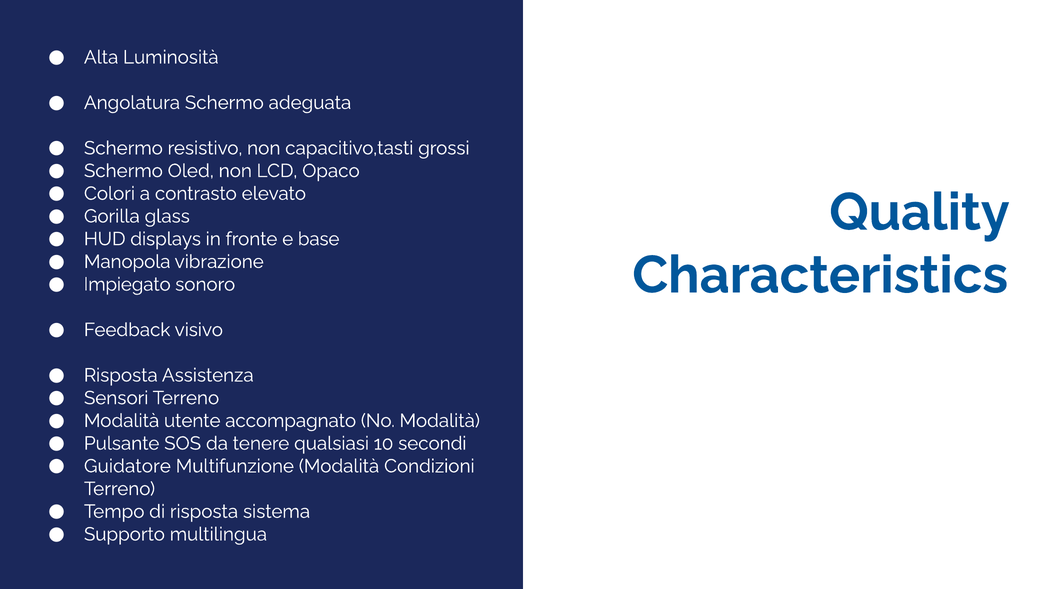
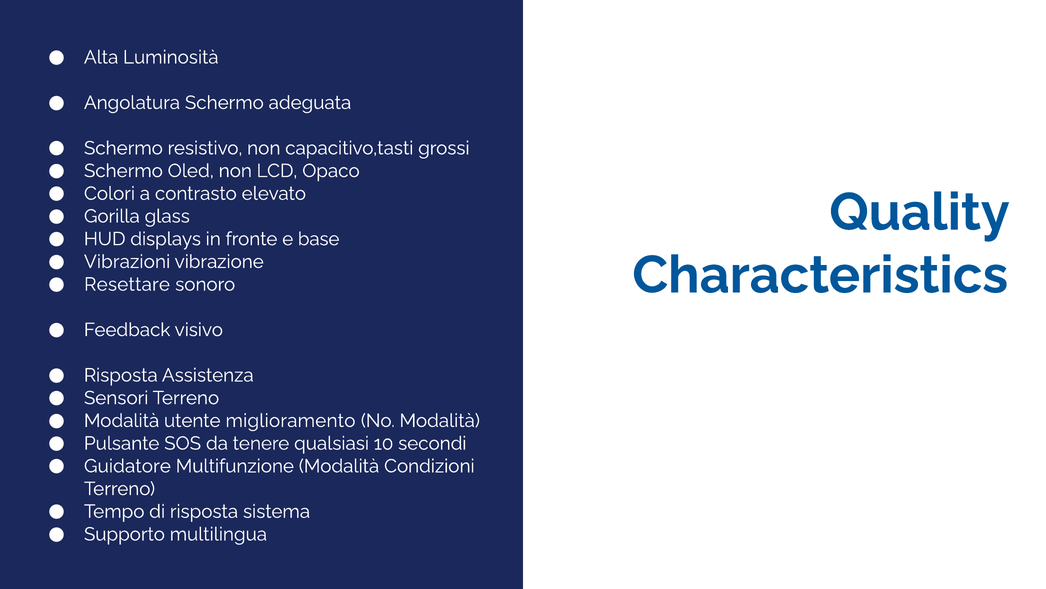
Manopola: Manopola -> Vibrazioni (127, 261)
Impiegato: Impiegato -> Resettare (127, 284)
accompagnato: accompagnato -> miglioramento (291, 420)
